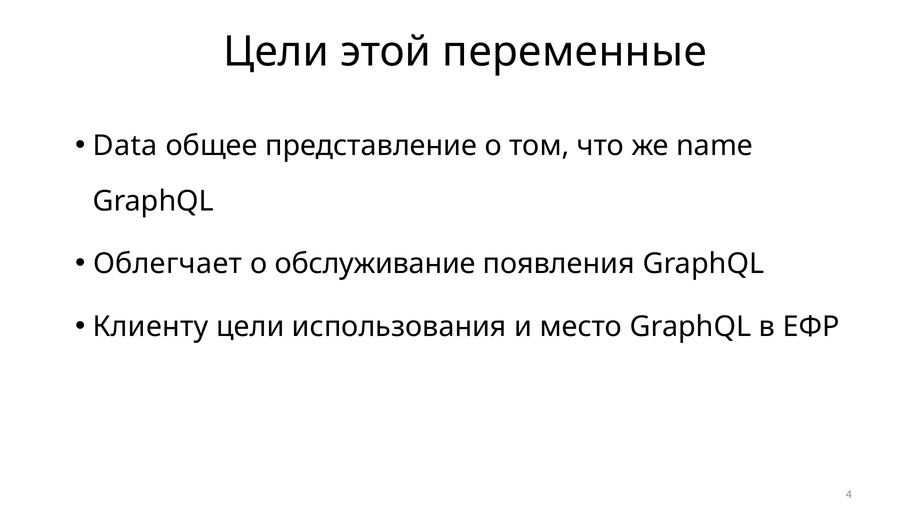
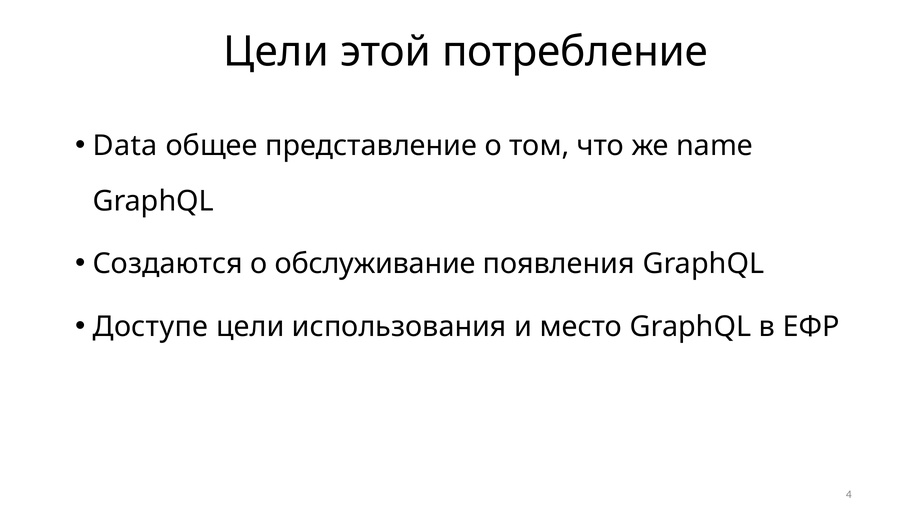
переменные: переменные -> потребление (575, 52)
Облегчает: Облегчает -> Создаются (168, 264)
Клиенту: Клиенту -> Доступе (151, 327)
